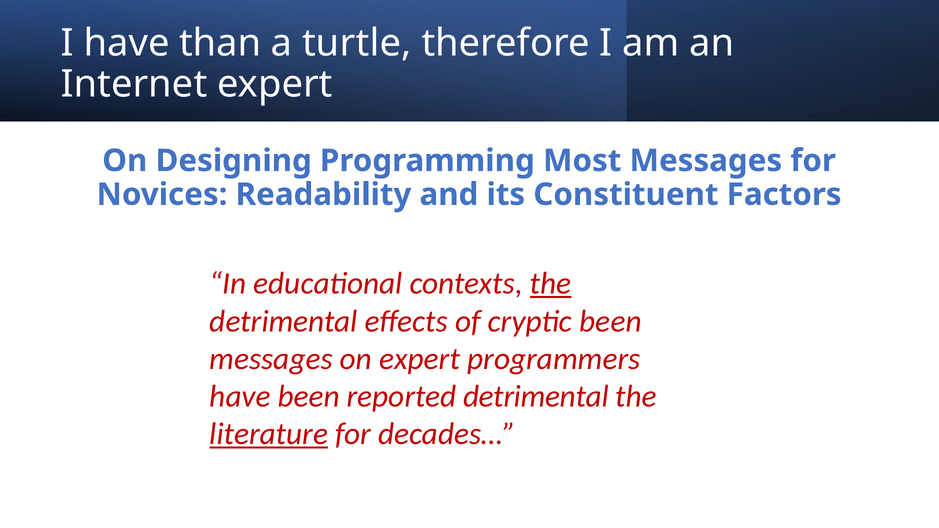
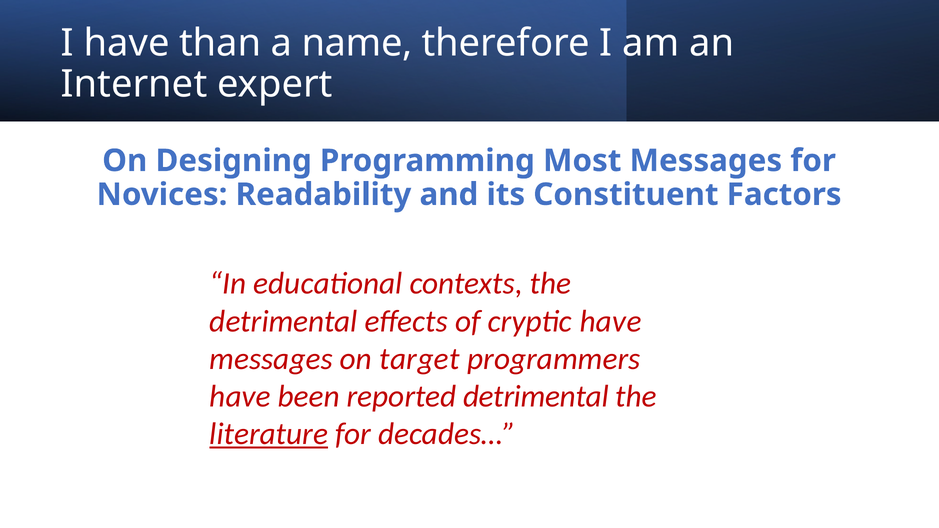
turtle: turtle -> name (357, 43)
the underline: present -> none (551, 284)
cryptic been: been -> have (611, 321)
on expert: expert -> target (419, 359)
